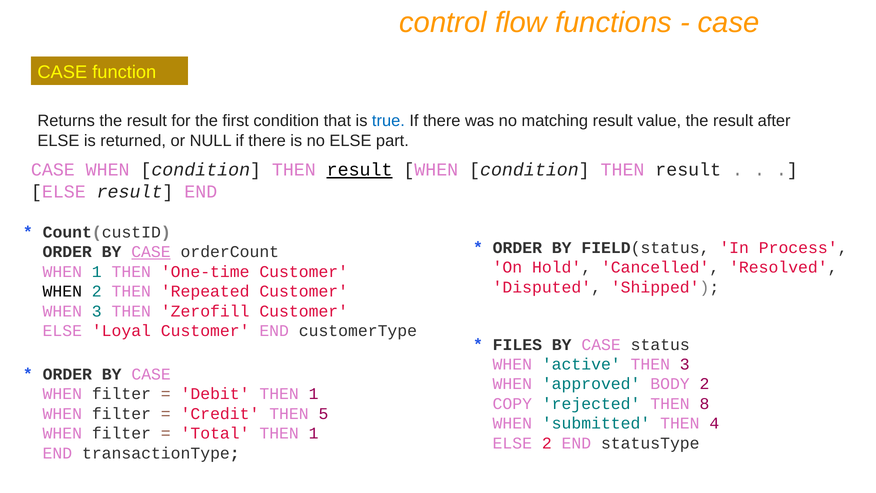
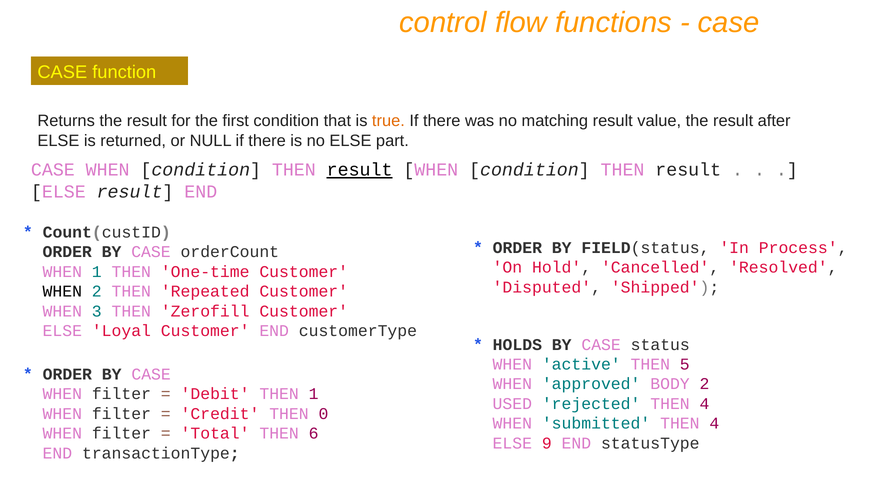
true colour: blue -> orange (388, 121)
CASE underline: present -> none (151, 252)
FILES: FILES -> HOLDS (517, 344)
THEN 3: 3 -> 5 (685, 364)
COPY: COPY -> USED (512, 404)
rejected THEN 8: 8 -> 4 (704, 404)
5: 5 -> 0 (323, 414)
Total THEN 1: 1 -> 6 (314, 433)
ELSE 2: 2 -> 9 (547, 443)
